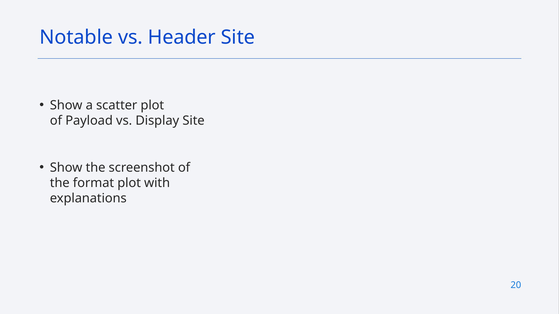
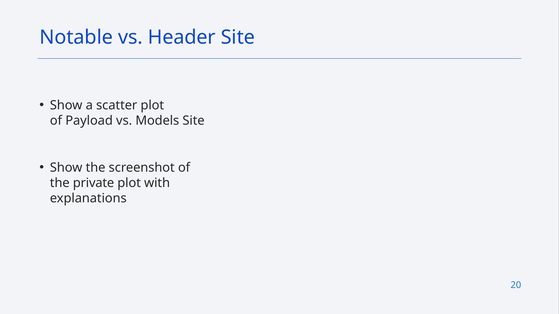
Display: Display -> Models (157, 121)
format: format -> private (94, 183)
